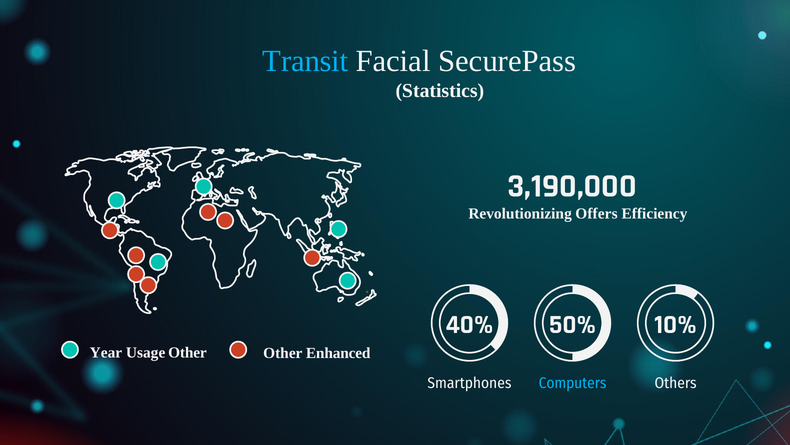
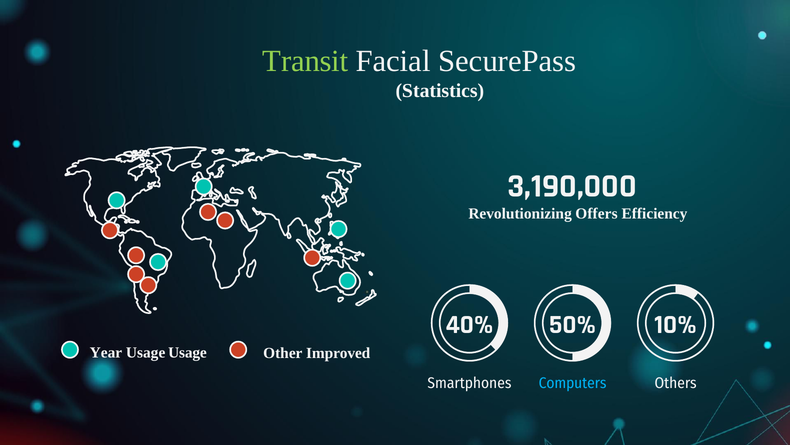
Transit colour: light blue -> light green (305, 61)
Usage Other: Other -> Usage (187, 352)
Enhanced: Enhanced -> Improved (338, 353)
